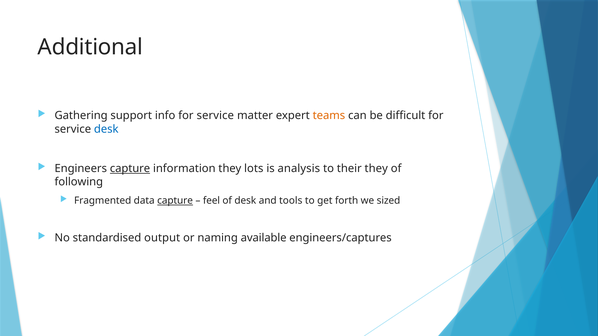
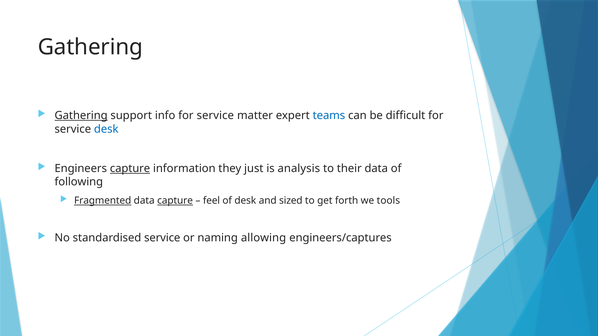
Additional: Additional -> Gathering (90, 47)
Gathering underline: none -> present (81, 116)
teams colour: orange -> blue (329, 116)
lots: lots -> just (254, 169)
their they: they -> data (376, 169)
Fragmented underline: none -> present (103, 201)
tools: tools -> sized (291, 201)
sized: sized -> tools (388, 201)
standardised output: output -> service (162, 238)
available: available -> allowing (264, 238)
